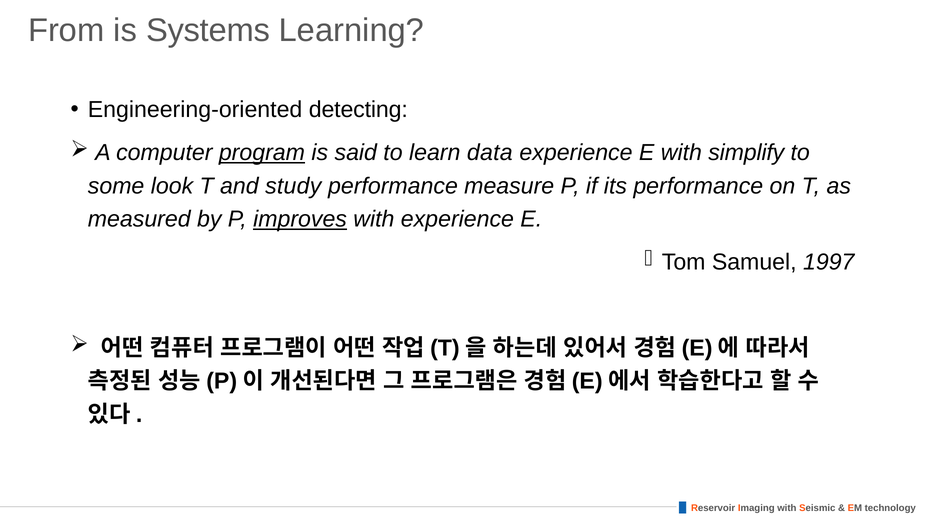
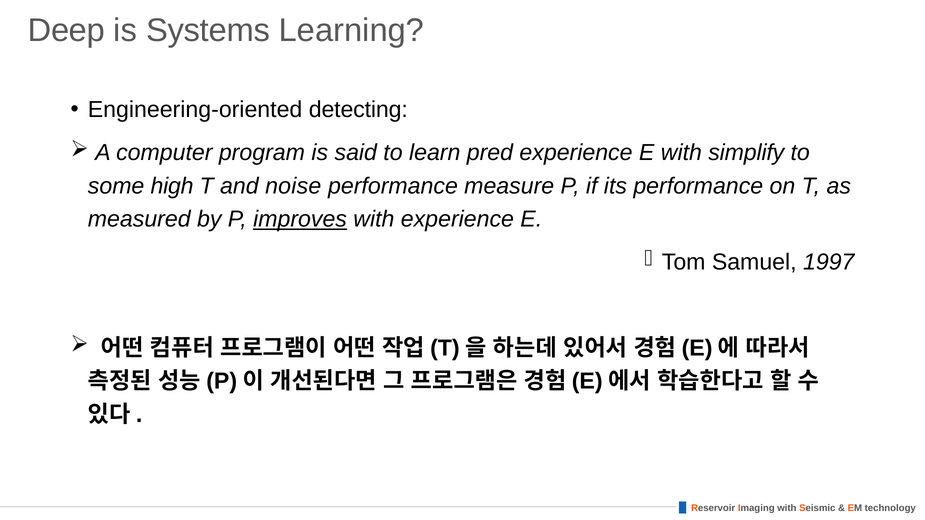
From: From -> Deep (66, 31)
program underline: present -> none (262, 153)
data: data -> pred (490, 153)
look: look -> high (172, 186)
study: study -> noise (293, 186)
